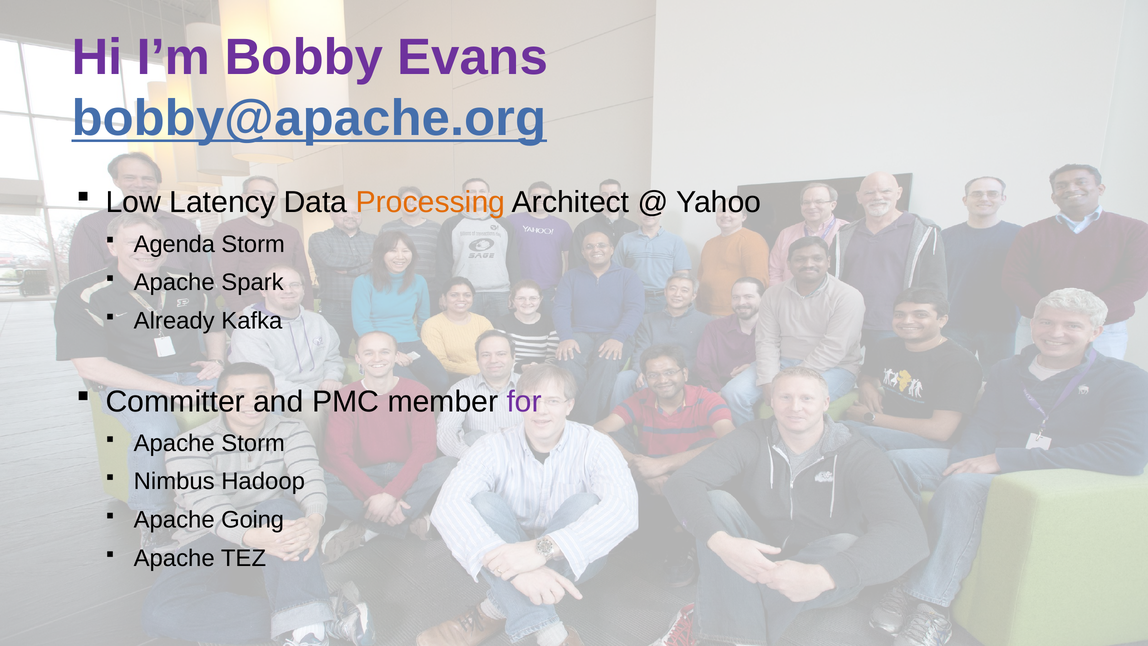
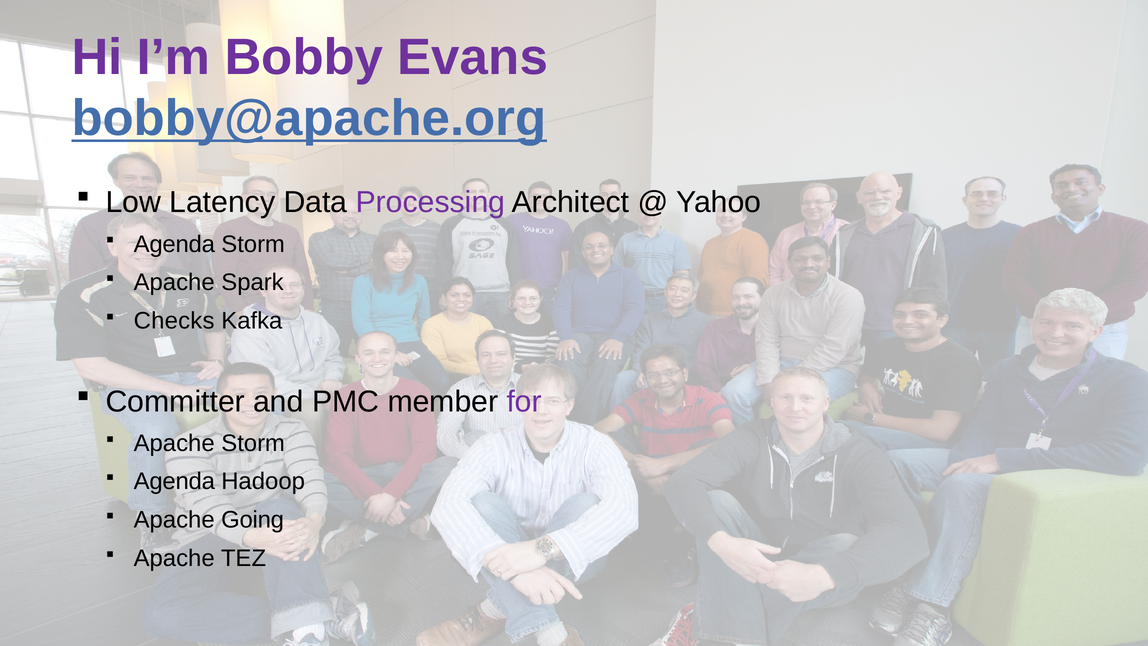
Processing colour: orange -> purple (430, 202)
Already: Already -> Checks (174, 321)
Nimbus: Nimbus -> Agenda (174, 481)
